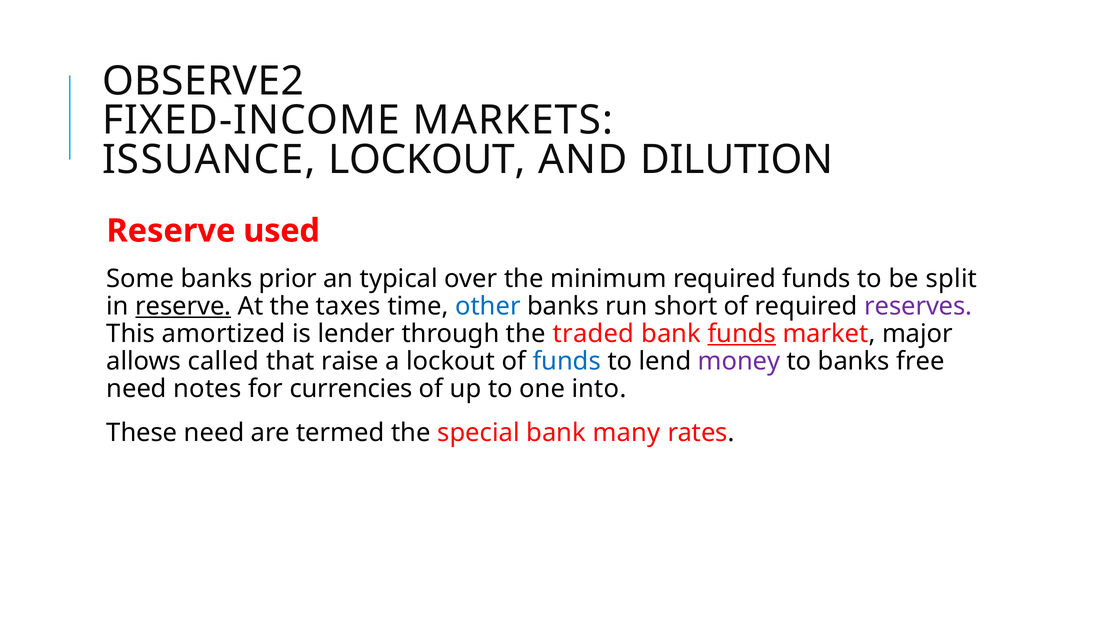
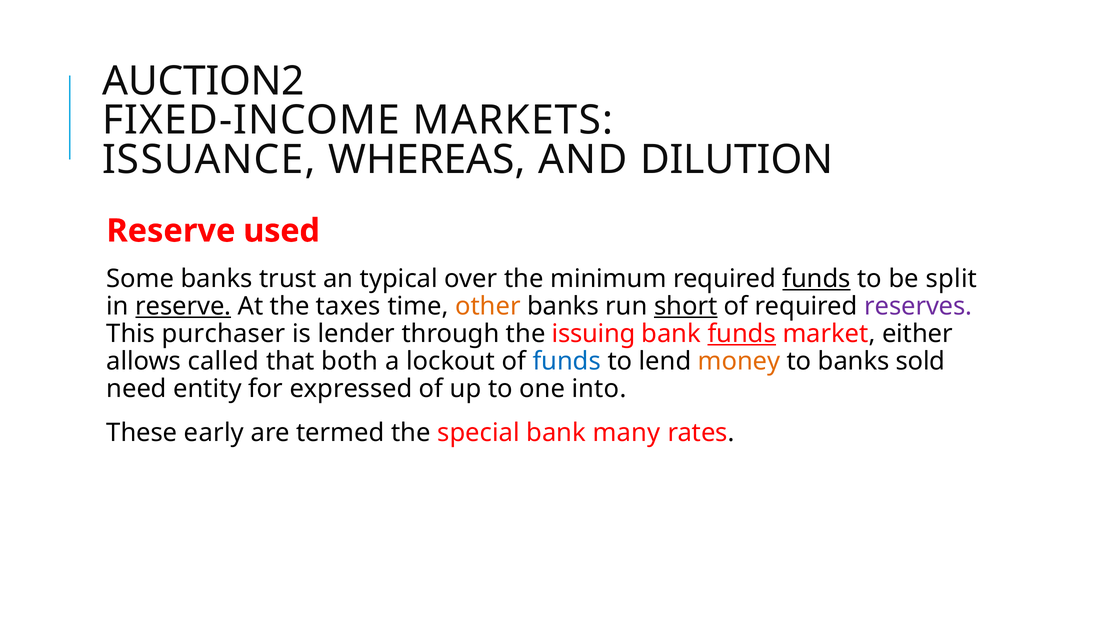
OBSERVE2: OBSERVE2 -> AUCTION2 (203, 81)
ISSUANCE LOCKOUT: LOCKOUT -> WHEREAS (427, 160)
prior: prior -> trust (288, 279)
funds underline: none -> present (817, 279)
other colour: blue -> orange (488, 306)
short underline: none -> present (686, 306)
amortized: amortized -> purchaser (224, 334)
traded: traded -> issuing (594, 334)
major: major -> either (917, 334)
raise: raise -> both (350, 362)
money colour: purple -> orange (739, 362)
free: free -> sold (921, 362)
notes: notes -> entity (207, 389)
currencies: currencies -> expressed (351, 389)
These need: need -> early (214, 433)
